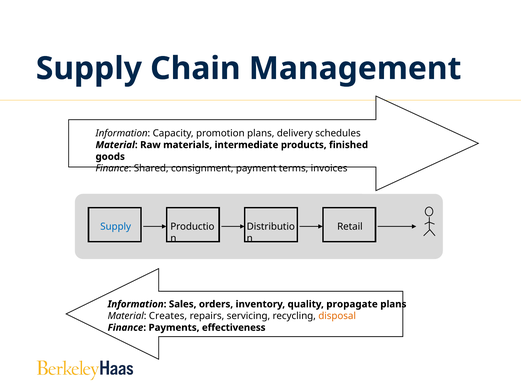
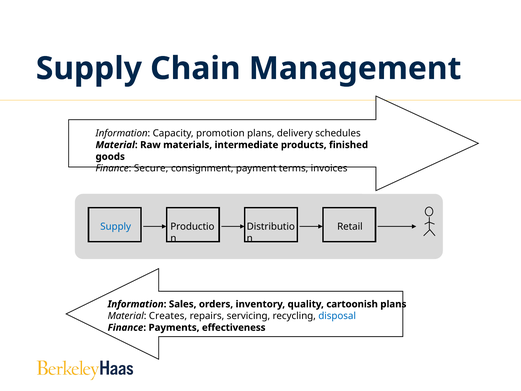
Shared: Shared -> Secure (151, 168)
propagate: propagate -> cartoonish (352, 304)
disposal colour: orange -> blue (337, 316)
